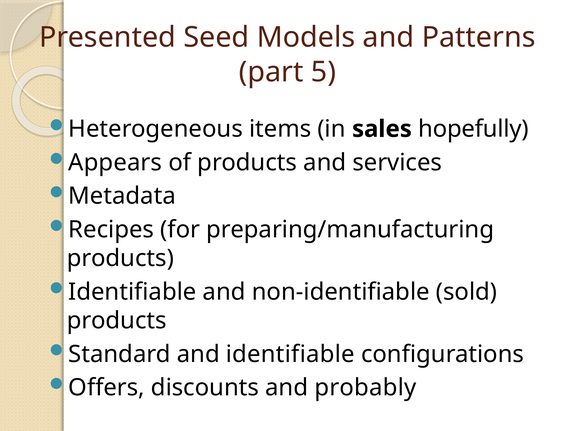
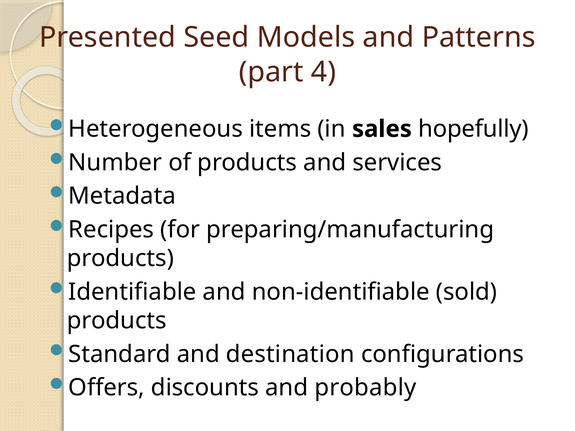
5: 5 -> 4 (323, 72)
Appears: Appears -> Number (115, 163)
and identifiable: identifiable -> destination (290, 354)
